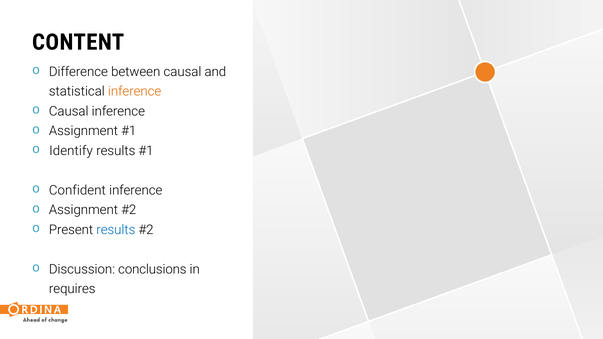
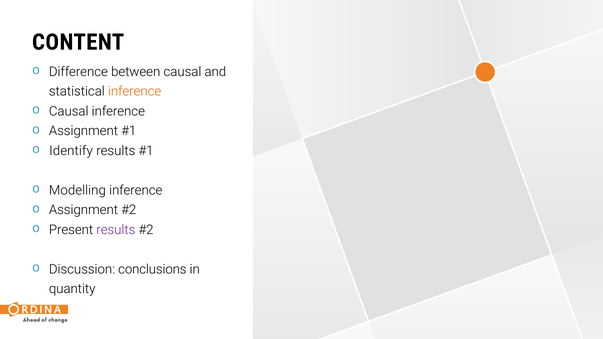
Confident: Confident -> Modelling (77, 190)
results colour: blue -> purple (116, 230)
requires: requires -> quantity (72, 289)
